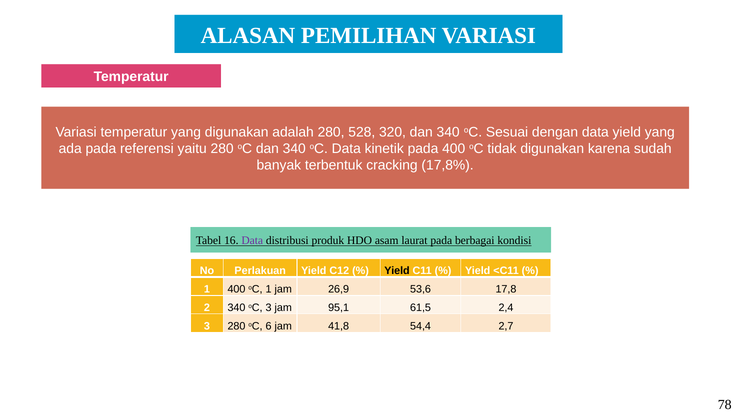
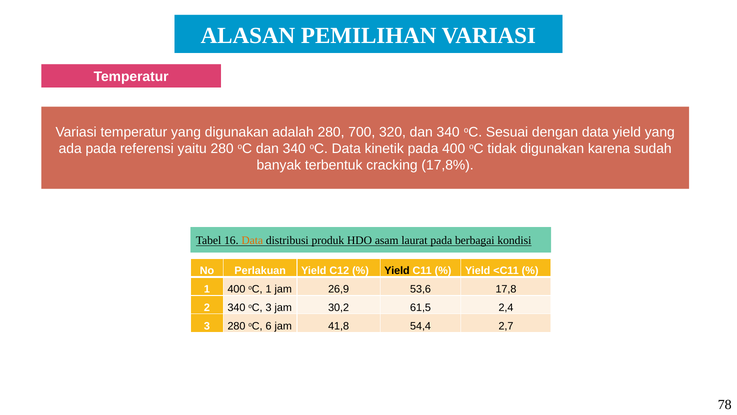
528: 528 -> 700 (362, 132)
Data colour: purple -> orange (252, 240)
95,1: 95,1 -> 30,2 (339, 307)
